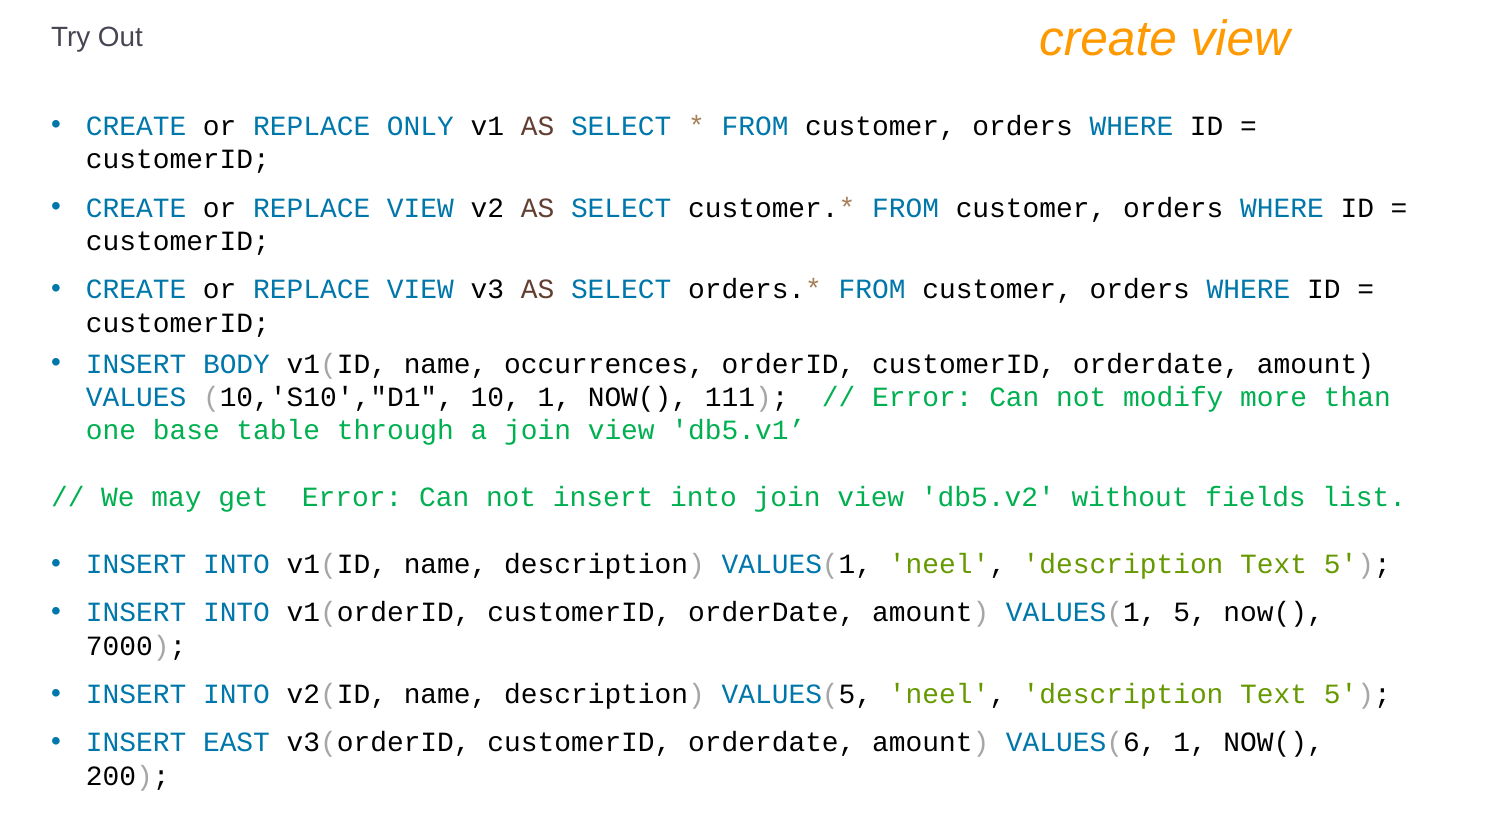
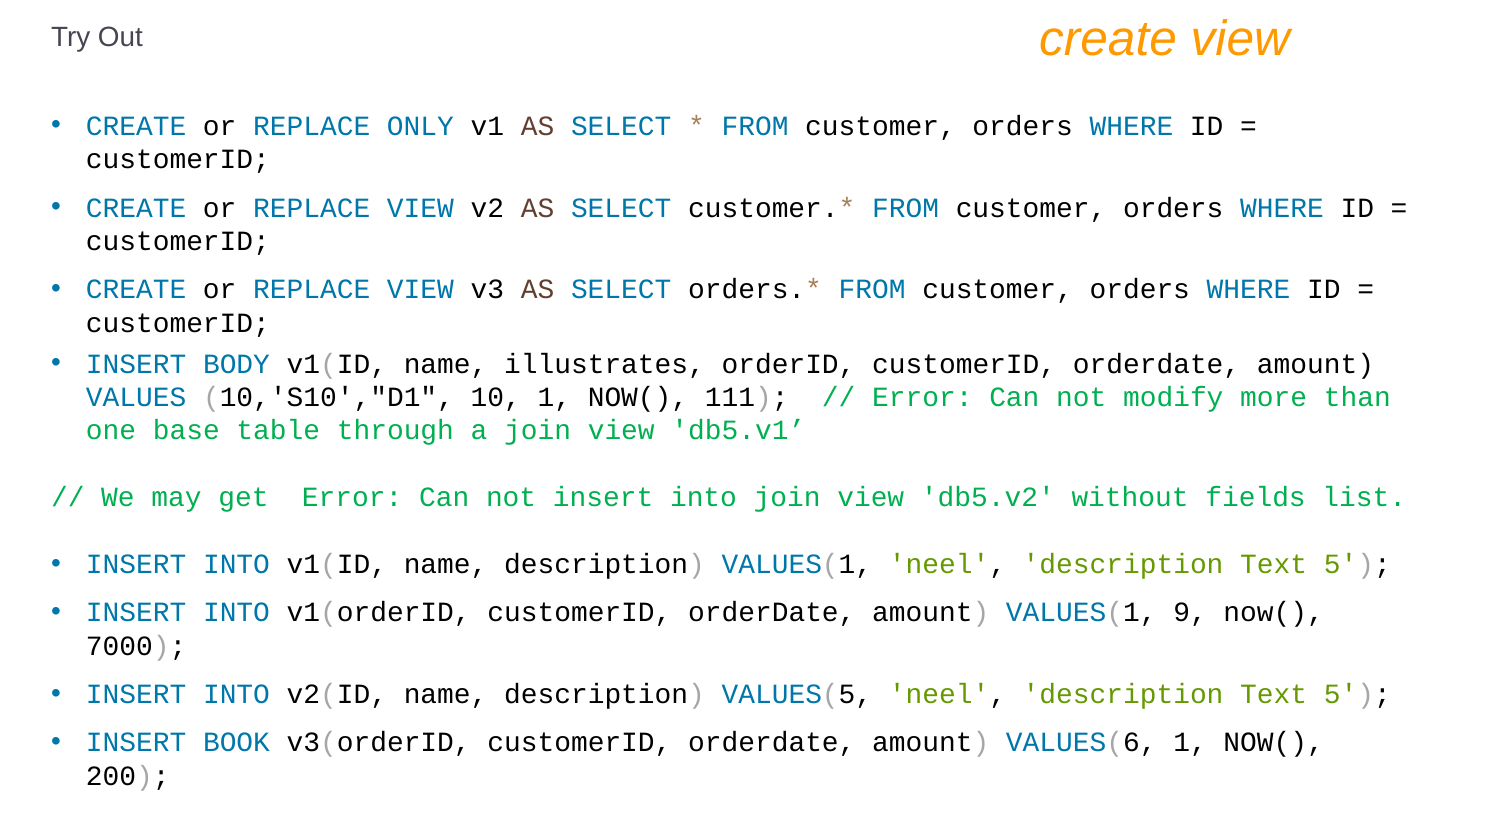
occurrences: occurrences -> illustrates (605, 364)
VALUES(1 5: 5 -> 9 (1190, 613)
EAST: EAST -> BOOK (236, 743)
